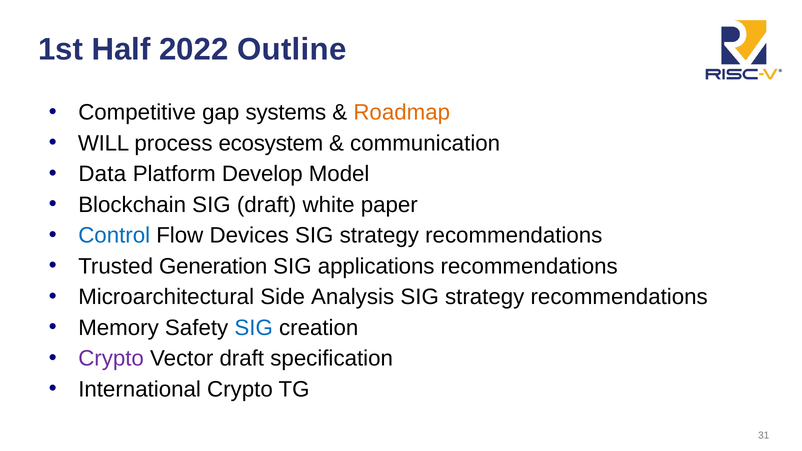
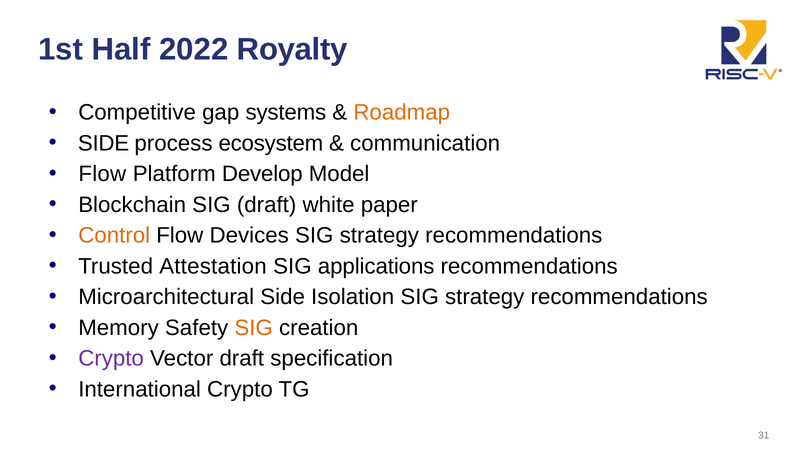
Outline: Outline -> Royalty (292, 49)
WILL: WILL -> SIDE (104, 143)
Data: Data -> Flow (102, 174)
Control colour: blue -> orange (114, 236)
Generation: Generation -> Attestation (213, 266)
Analysis: Analysis -> Isolation (353, 297)
SIG colour: blue -> orange (254, 328)
